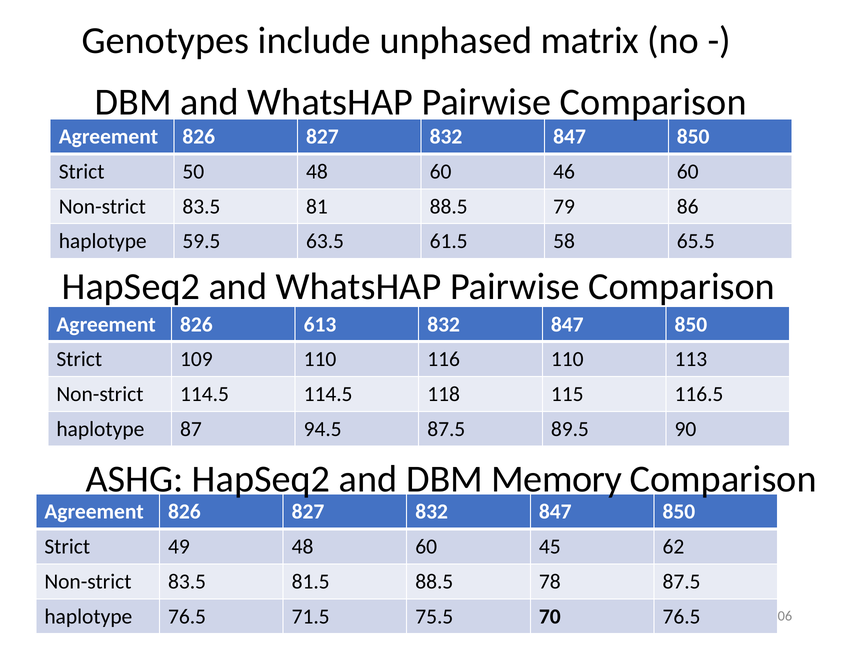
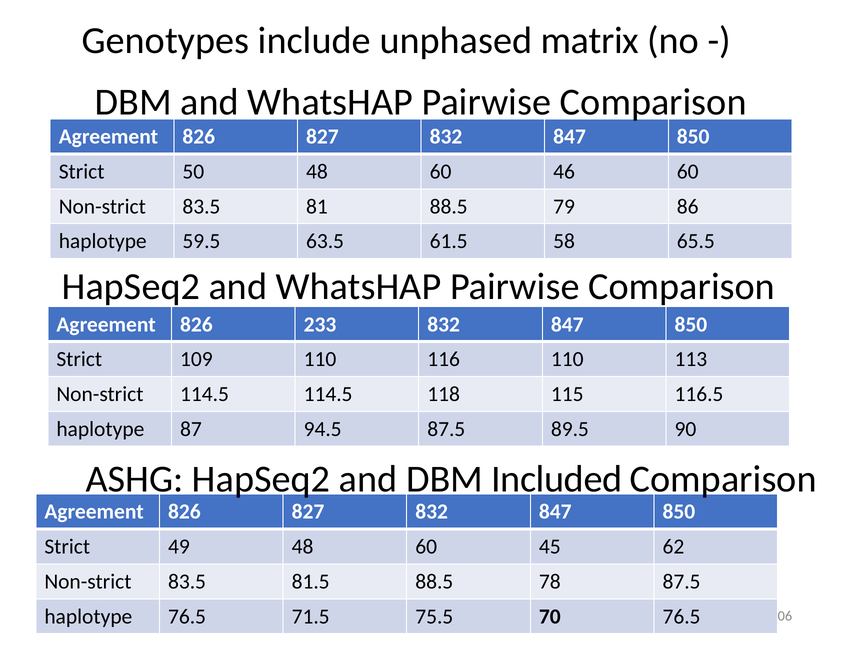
613: 613 -> 233 (320, 324)
Memory: Memory -> Included (557, 479)
